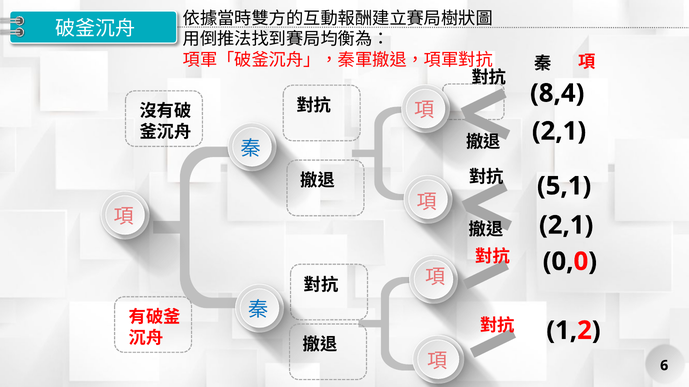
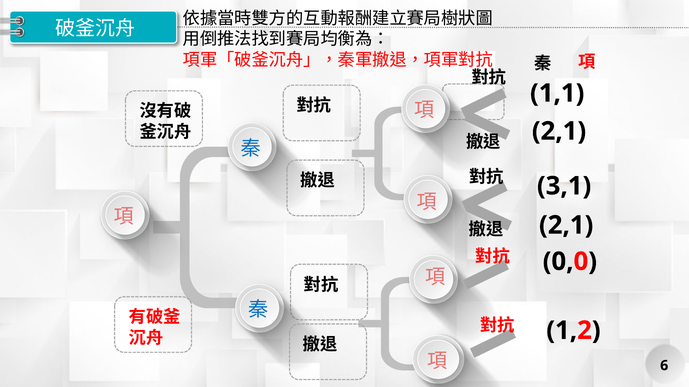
8,4: 8,4 -> 1,1 (557, 93)
5,1: 5,1 -> 3,1 (564, 186)
